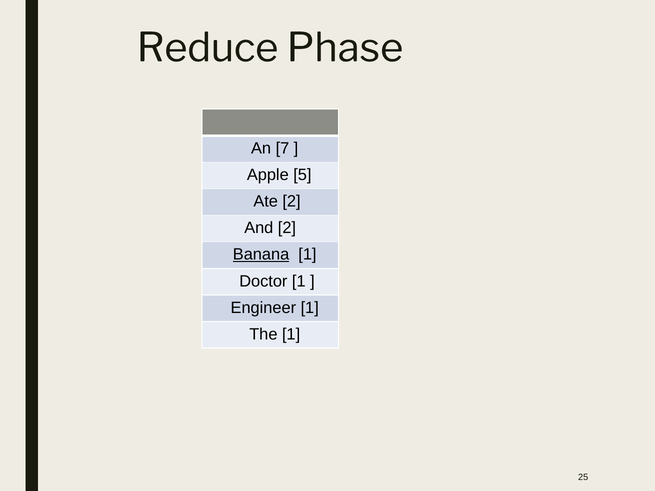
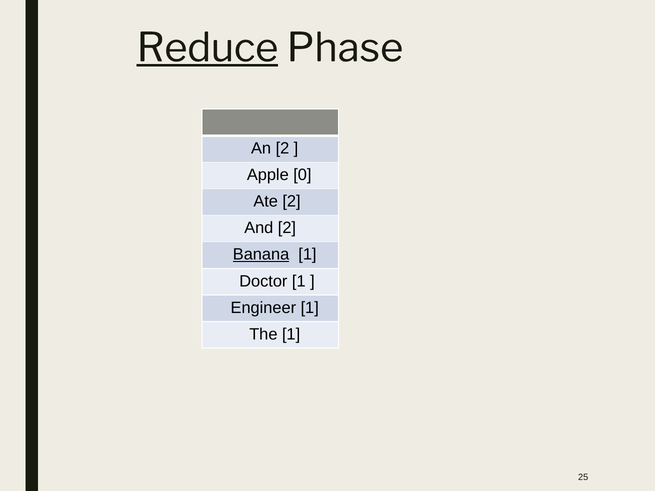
Reduce underline: none -> present (208, 48)
An 7: 7 -> 2 (282, 148)
5: 5 -> 0 (302, 175)
